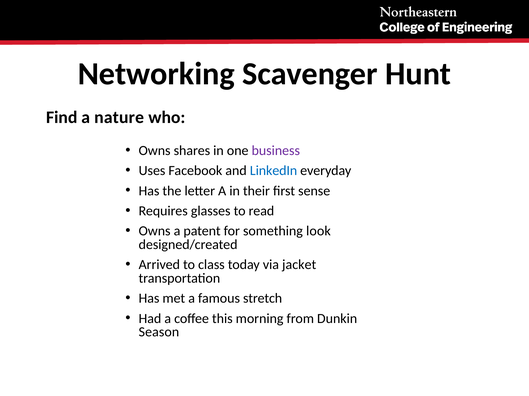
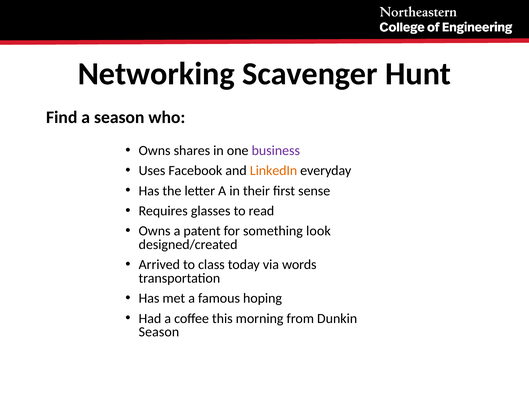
a nature: nature -> season (119, 118)
LinkedIn colour: blue -> orange (274, 171)
jacket: jacket -> words (299, 265)
stretch: stretch -> hoping (263, 299)
